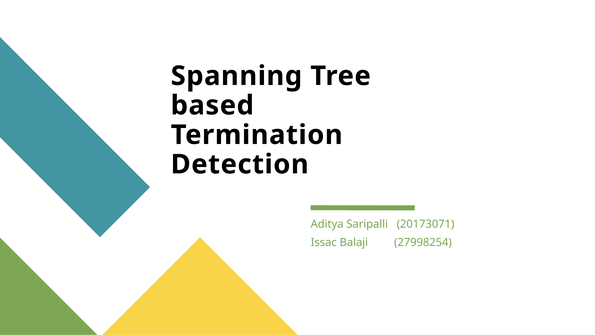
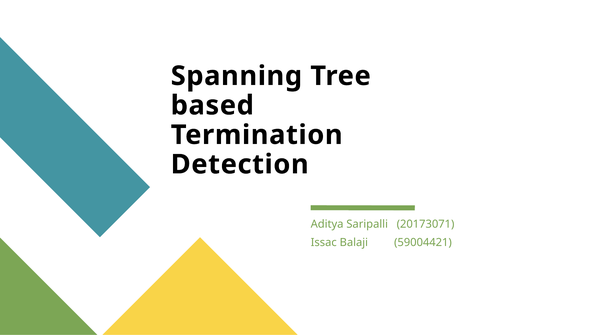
27998254: 27998254 -> 59004421 (423, 242)
